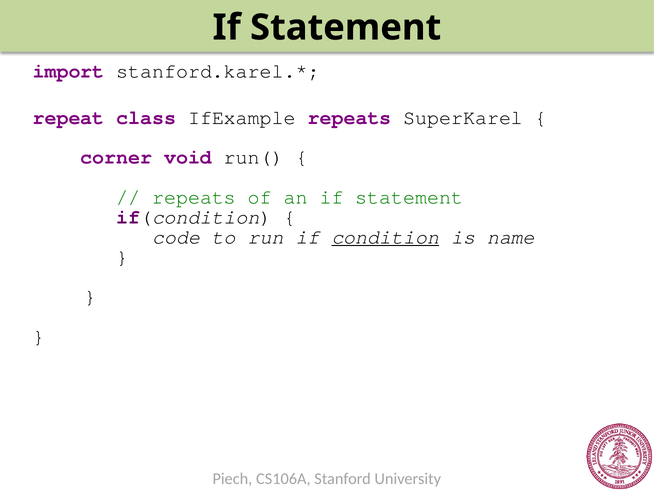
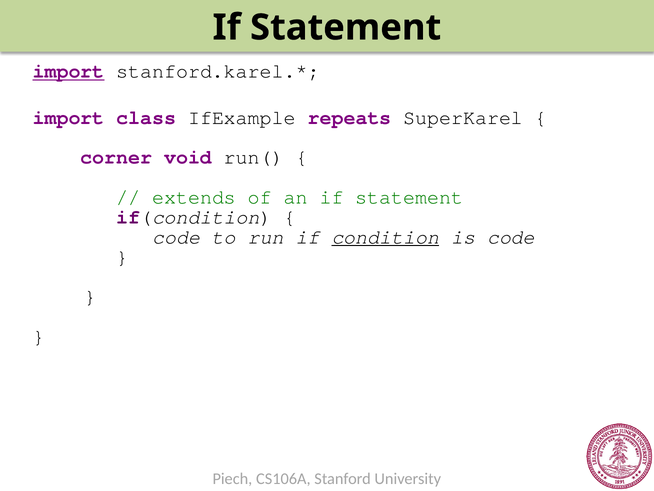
import underline: none -> present (69, 71)
repeat: repeat -> import (69, 117)
repeats: repeats -> extends (194, 197)
is name: name -> code (511, 237)
